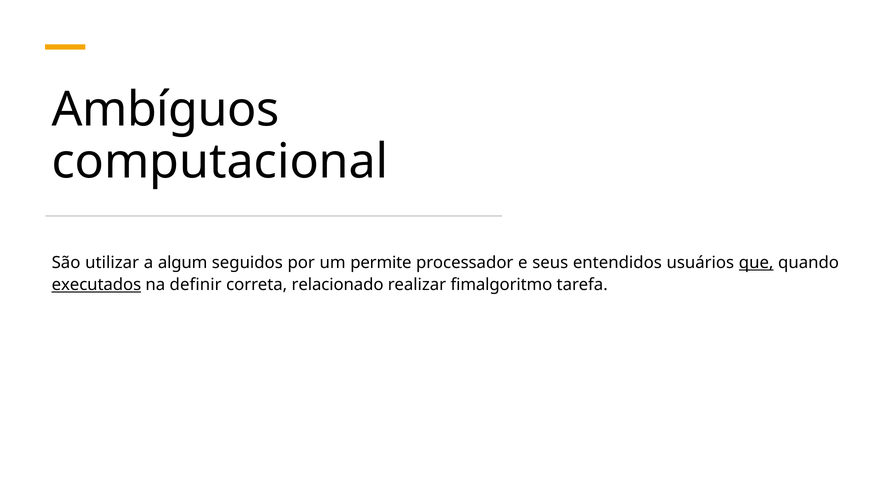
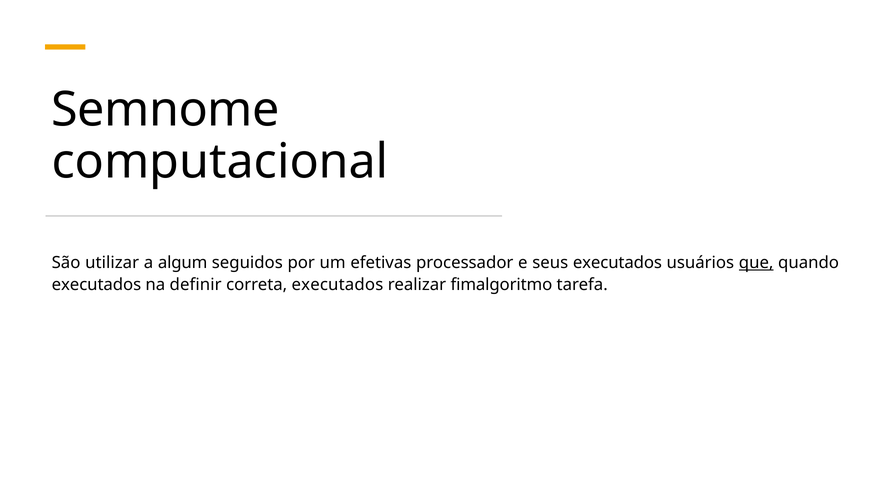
Ambíguos: Ambíguos -> Semnome (165, 110)
permite: permite -> efetivas (381, 263)
seus entendidos: entendidos -> executados (617, 263)
executados underline: present -> none (96, 285)
correta relacionado: relacionado -> executados (337, 285)
